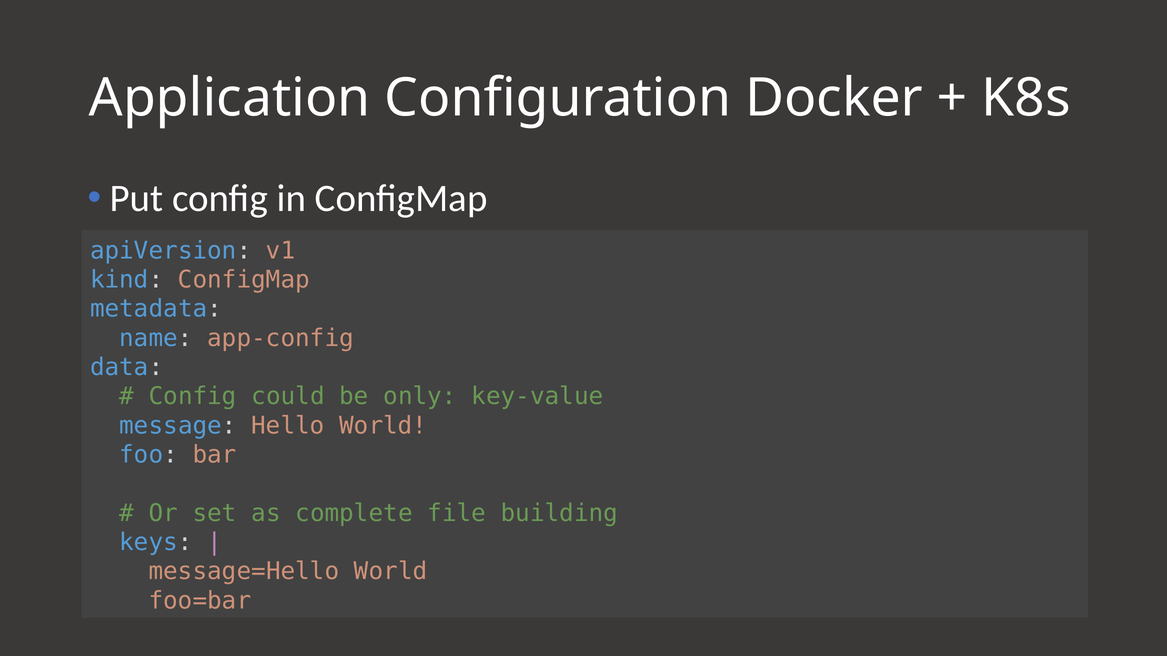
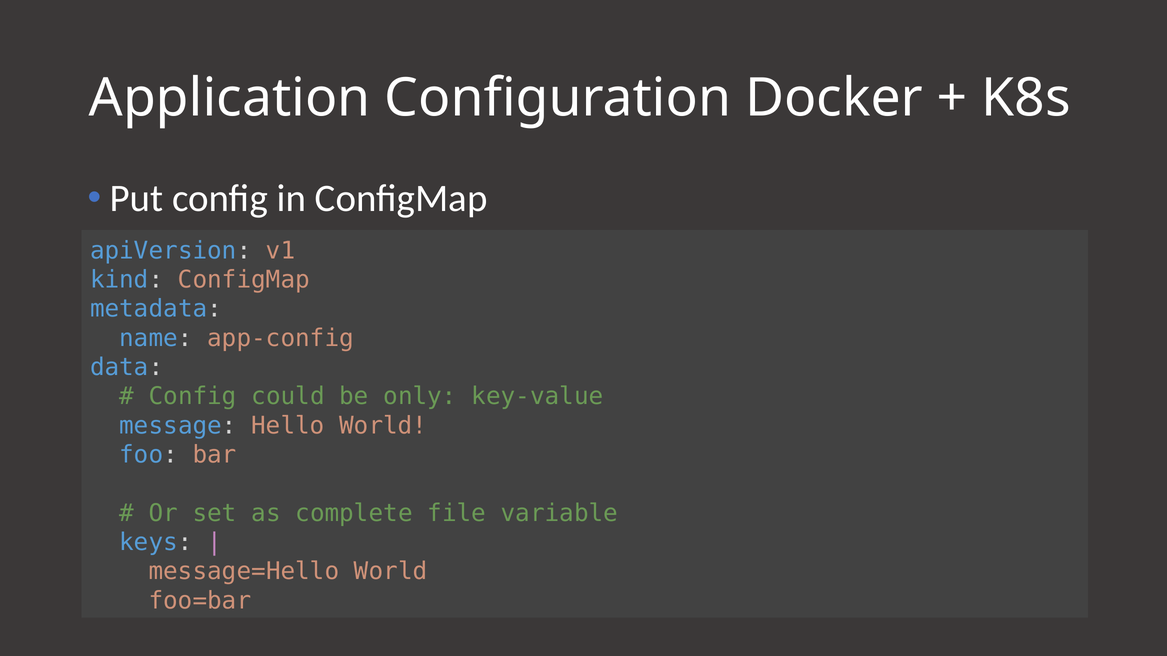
building: building -> variable (559, 513)
